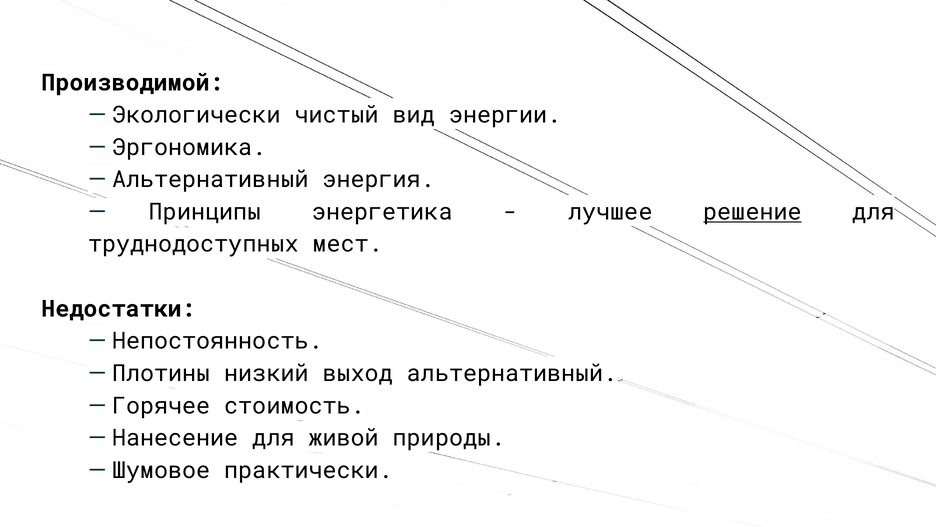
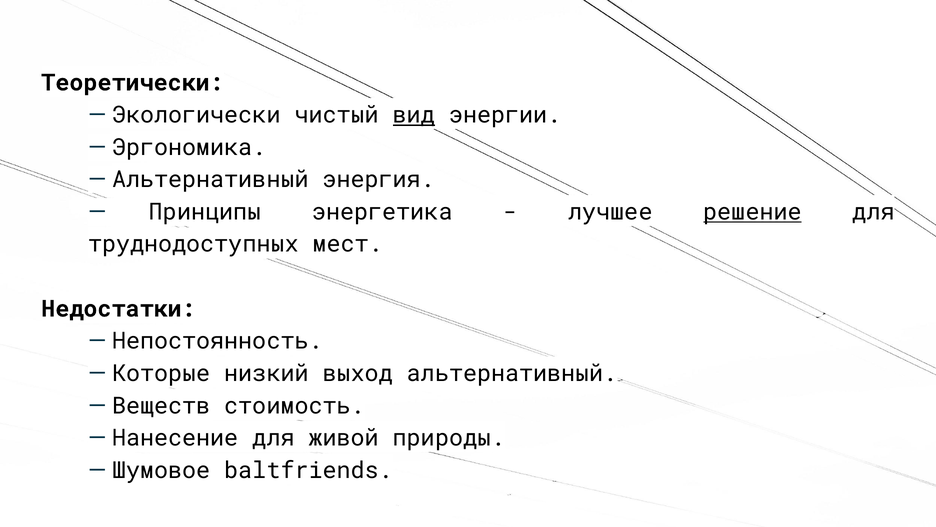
Производимой: Производимой -> Теоретически (133, 83)
вид underline: none -> present (414, 115)
Плотины: Плотины -> Которые (161, 373)
Горячее: Горячее -> Веществ (161, 405)
практически: практически -> baltfriends (309, 470)
